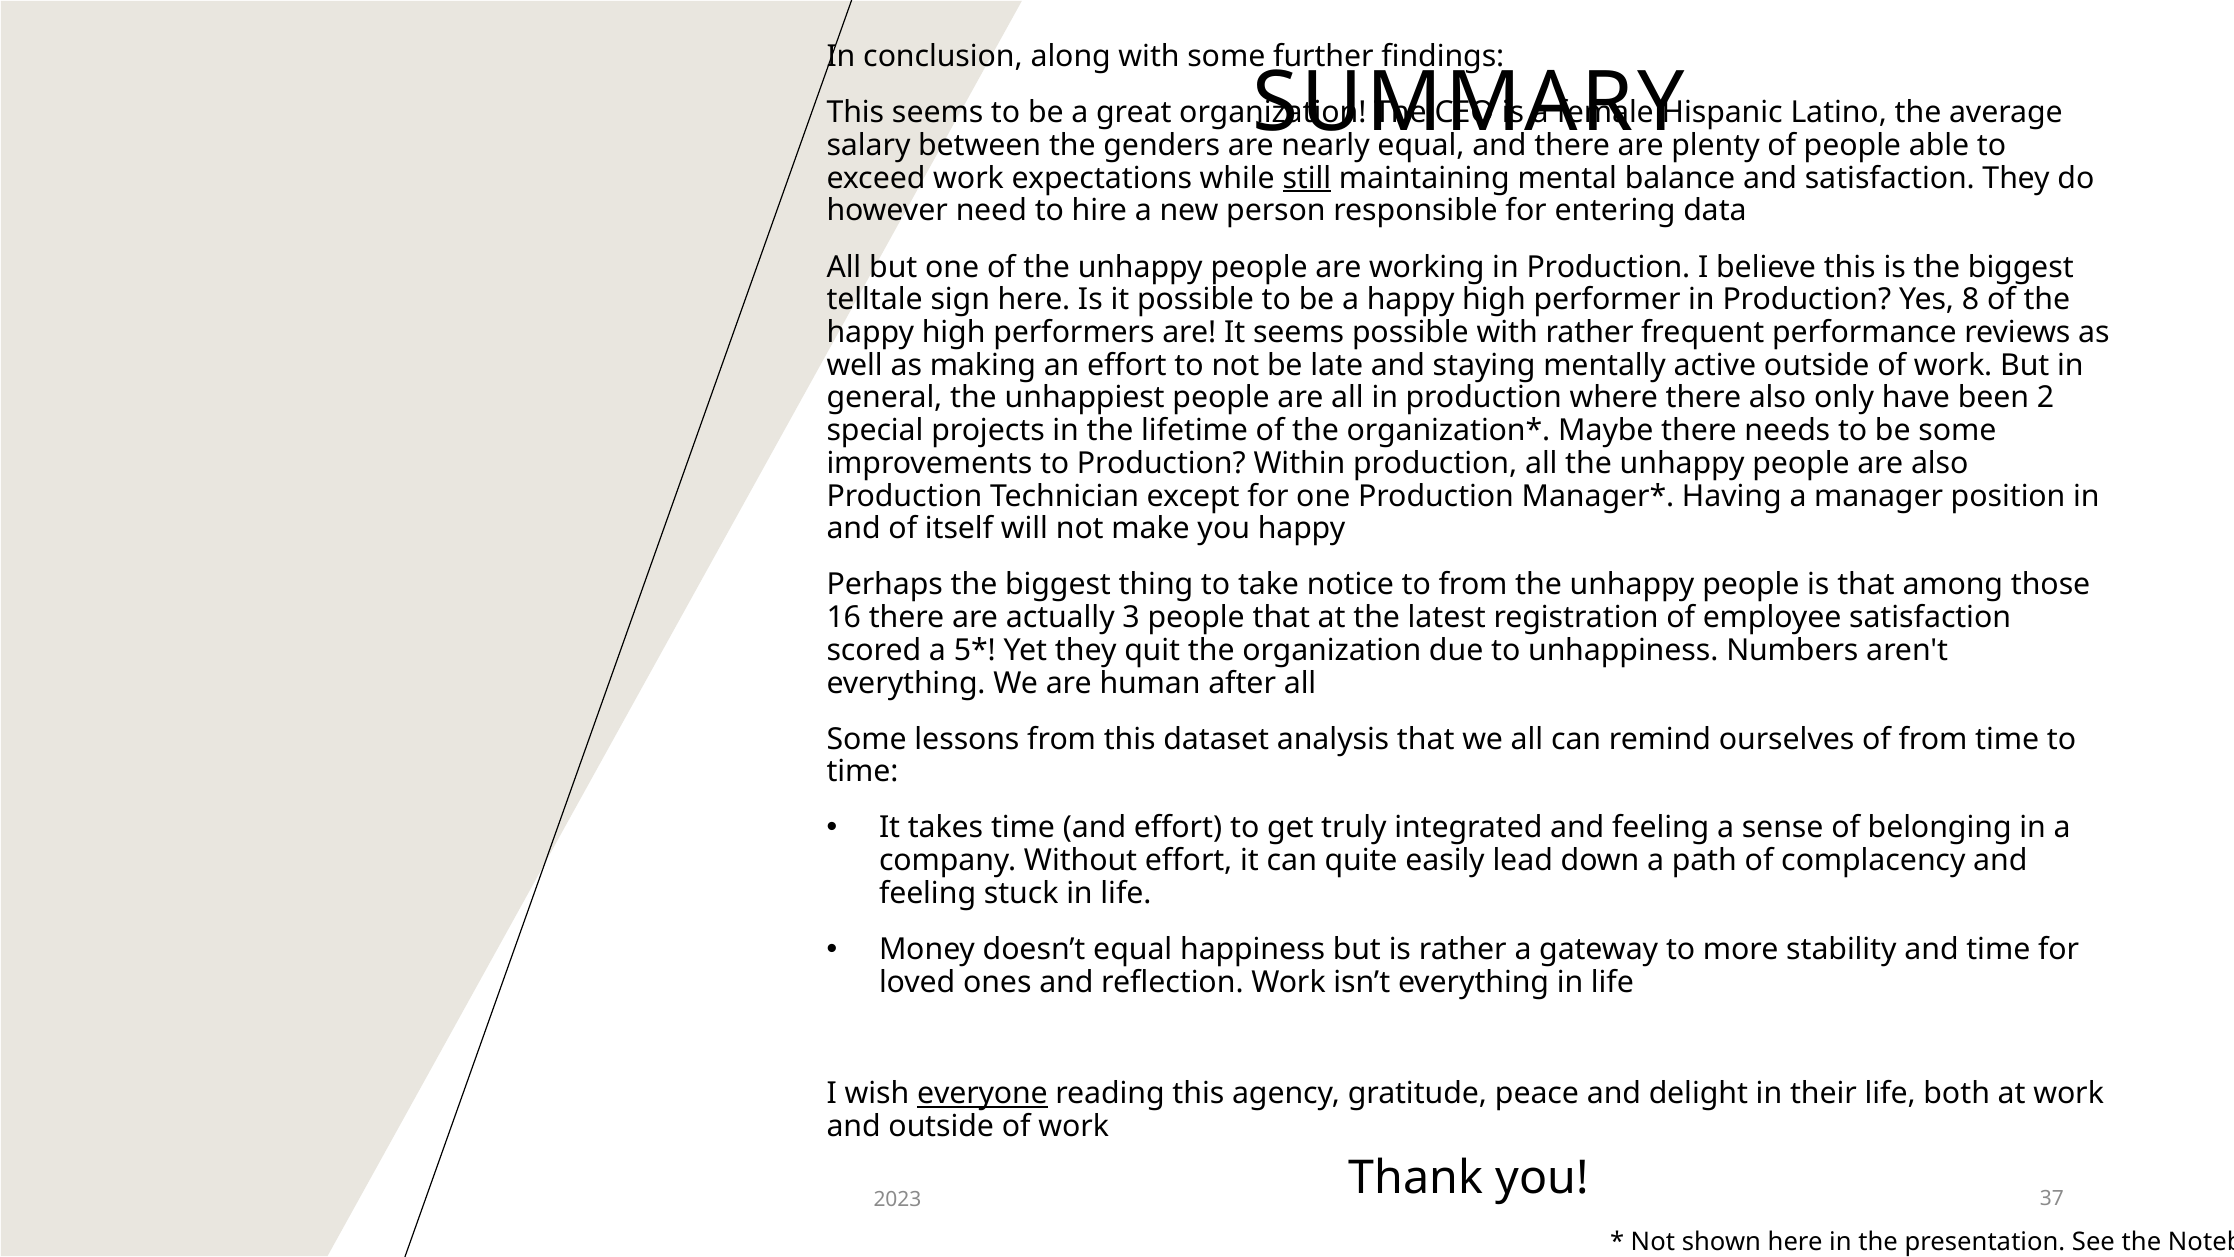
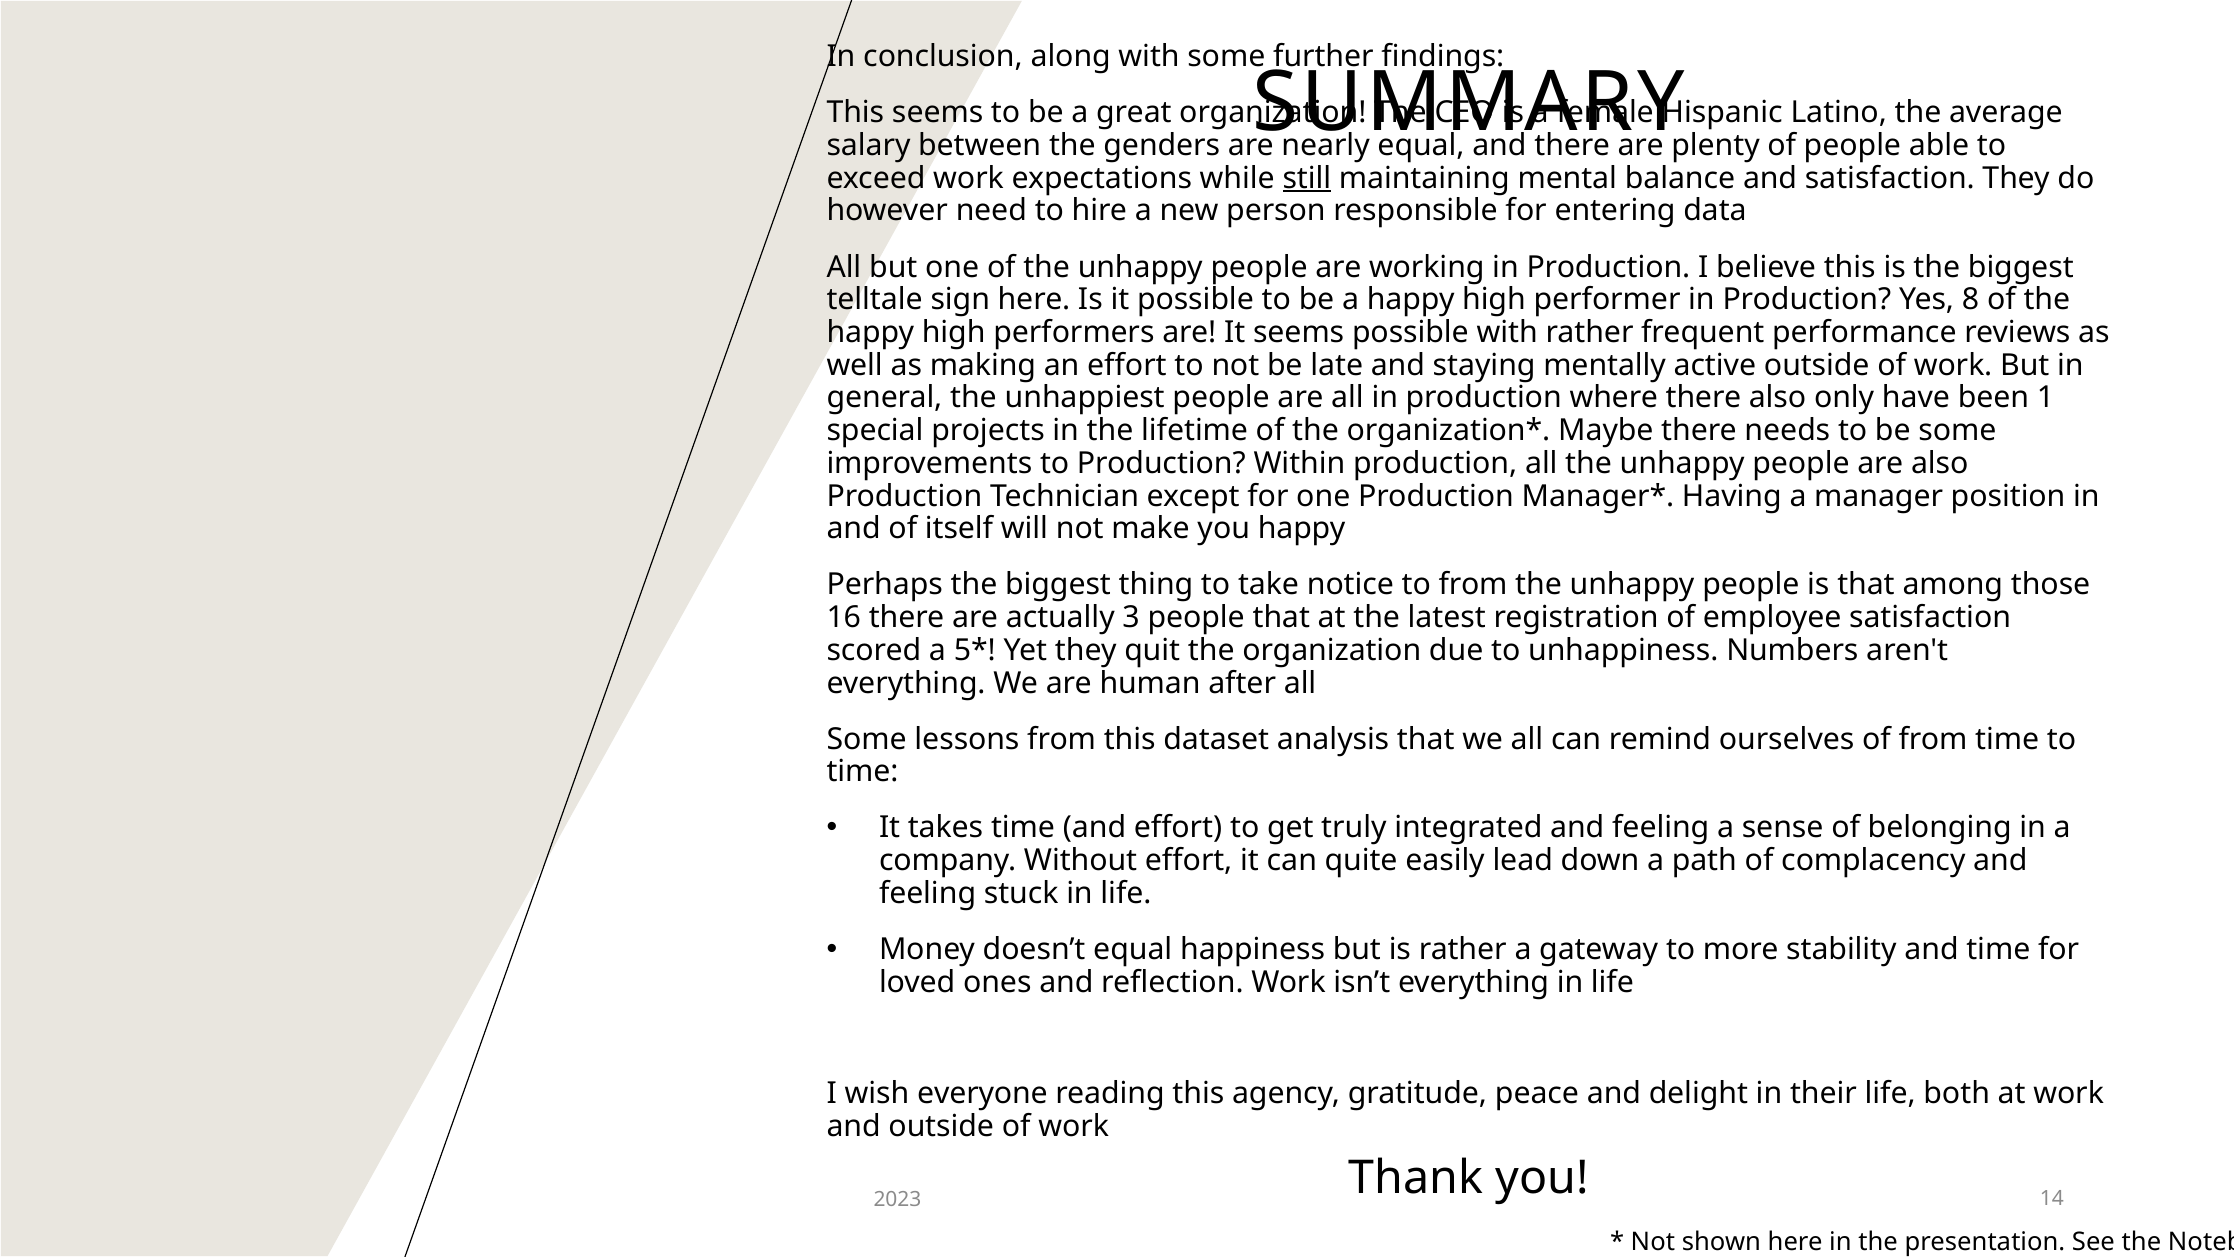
2: 2 -> 1 (2046, 398)
everyone underline: present -> none (982, 1094)
37: 37 -> 14 (2052, 1198)
